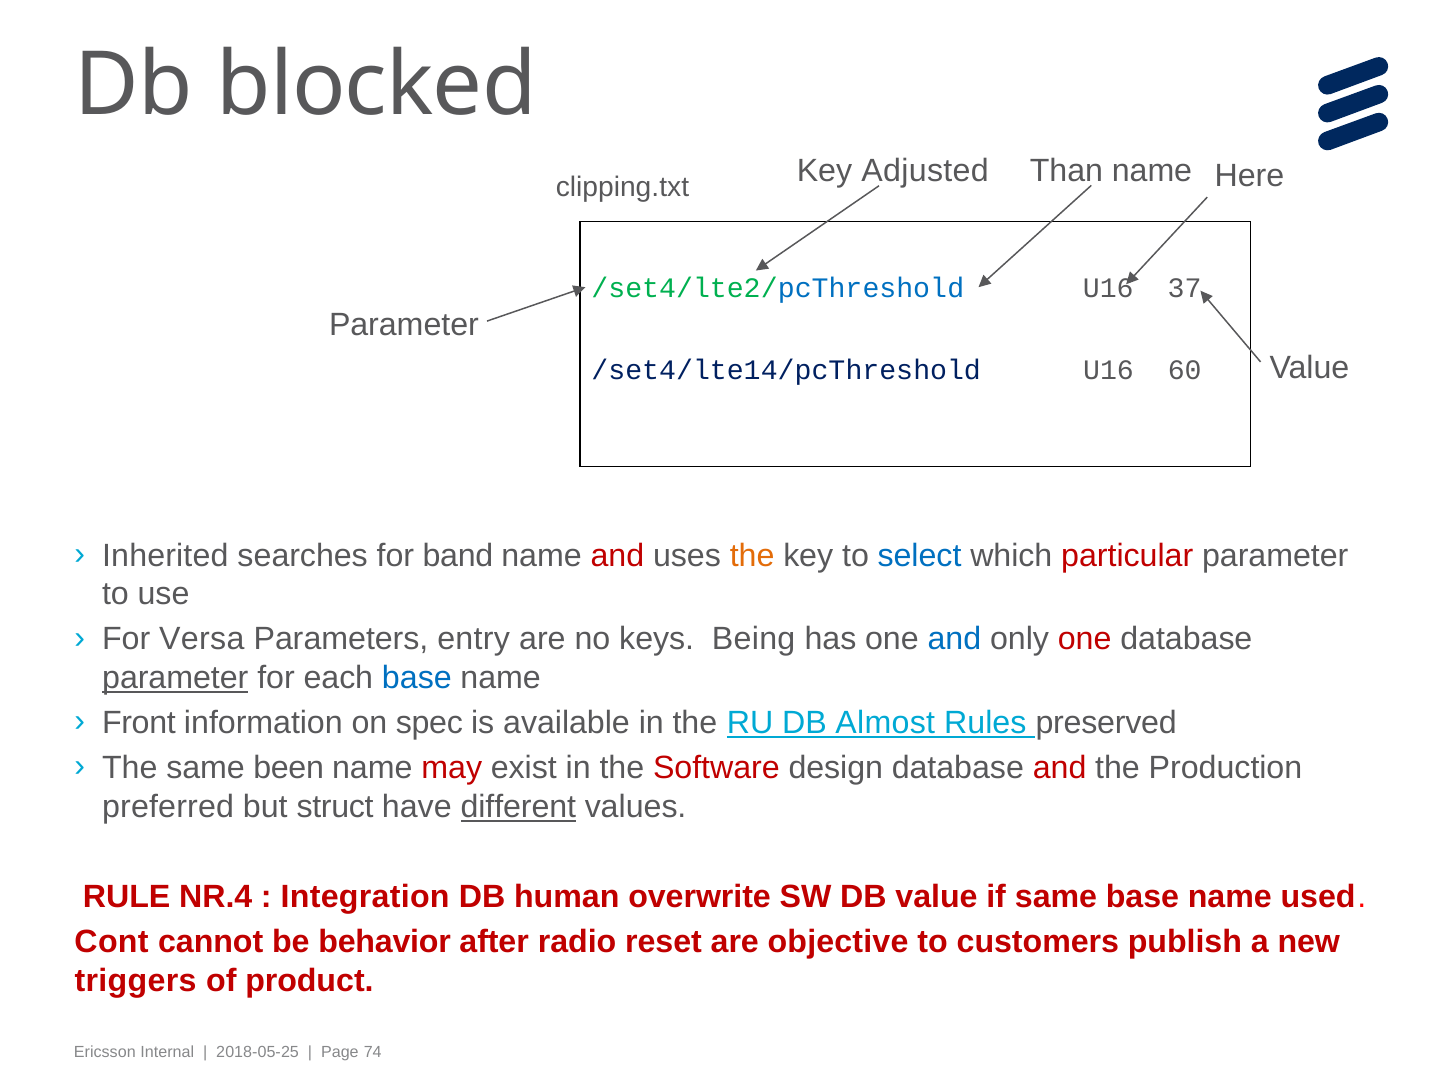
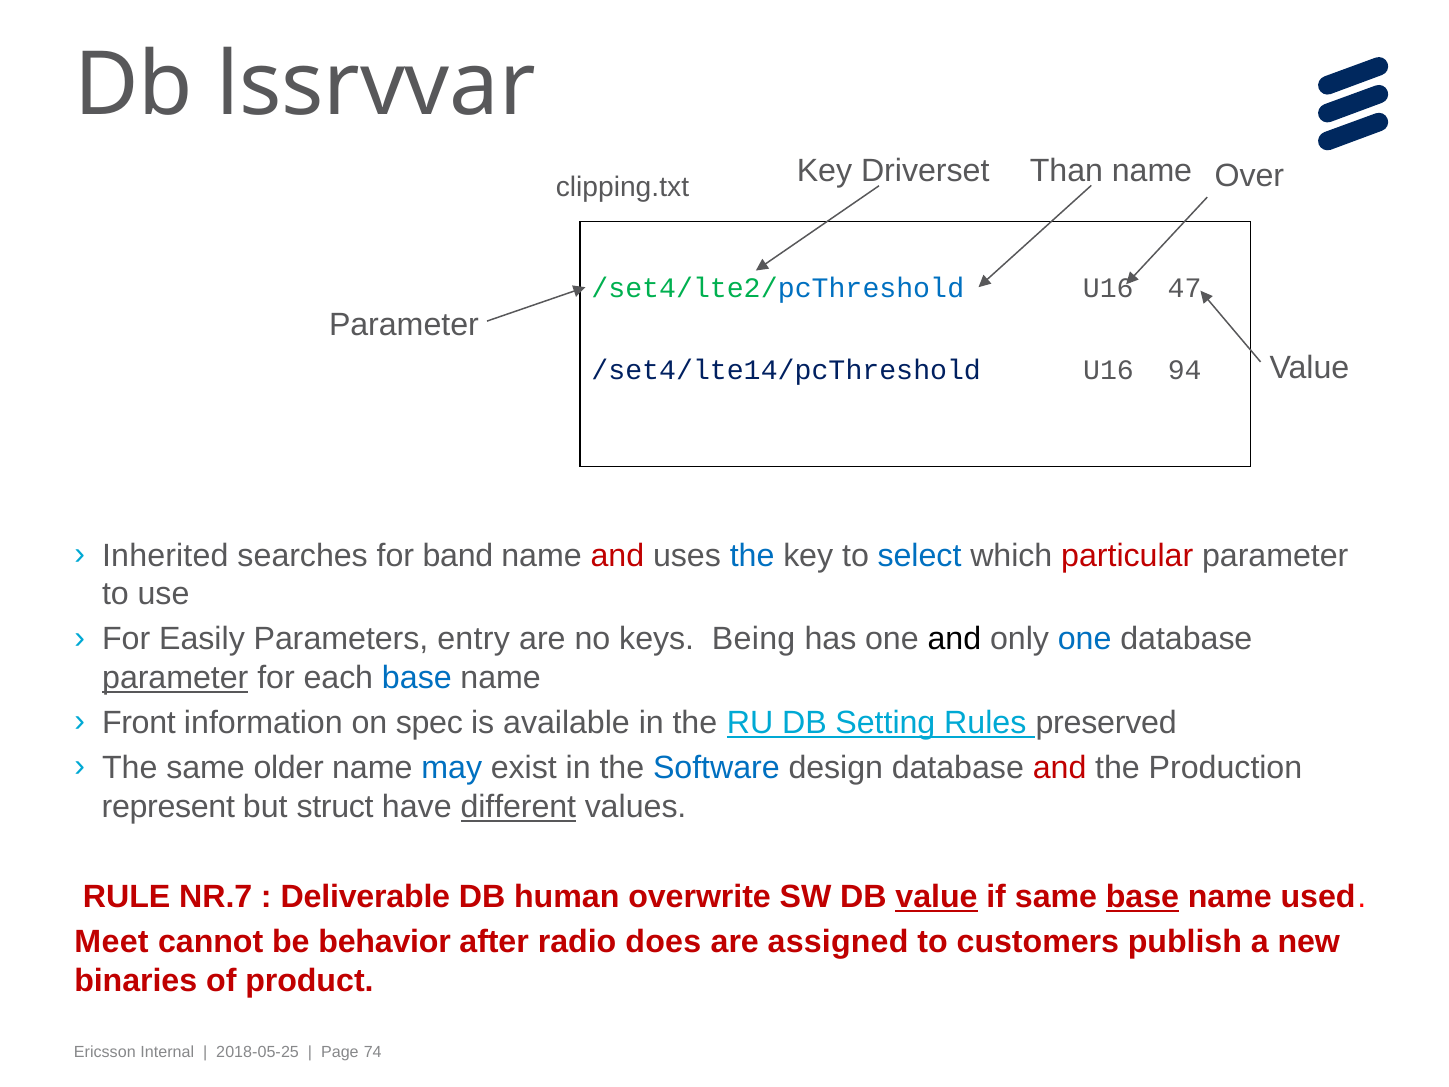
blocked: blocked -> lssrvvar (376, 85)
Adjusted: Adjusted -> Driverset (925, 171)
Here: Here -> Over (1249, 176)
37: 37 -> 47 (1185, 288)
60: 60 -> 94 (1185, 370)
the colour: orange -> blue (752, 555)
Versa: Versa -> Easily (202, 639)
and colour: blue -> black (954, 639)
one colour: red -> blue (1085, 639)
Almost: Almost -> Setting (885, 723)
been: been -> older (289, 768)
may colour: red -> blue (452, 768)
Software colour: red -> blue (716, 768)
preferred: preferred -> represent (168, 807)
NR.4: NR.4 -> NR.7 (216, 897)
Integration: Integration -> Deliverable (365, 897)
value underline: none -> present (936, 897)
base underline: none -> present (1142, 897)
Cont: Cont -> Meet (112, 942)
reset: reset -> does (663, 942)
objective: objective -> assigned (838, 942)
triggers: triggers -> binaries (136, 980)
